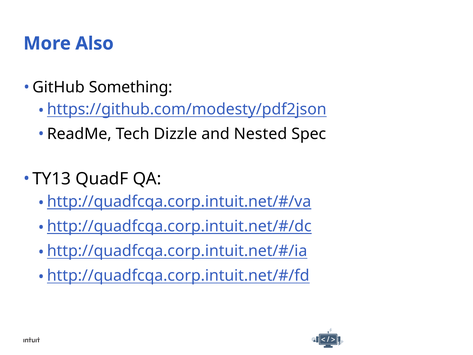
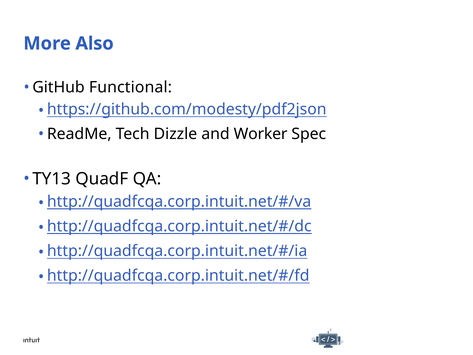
Something: Something -> Functional (130, 87)
Nested: Nested -> Worker (261, 134)
